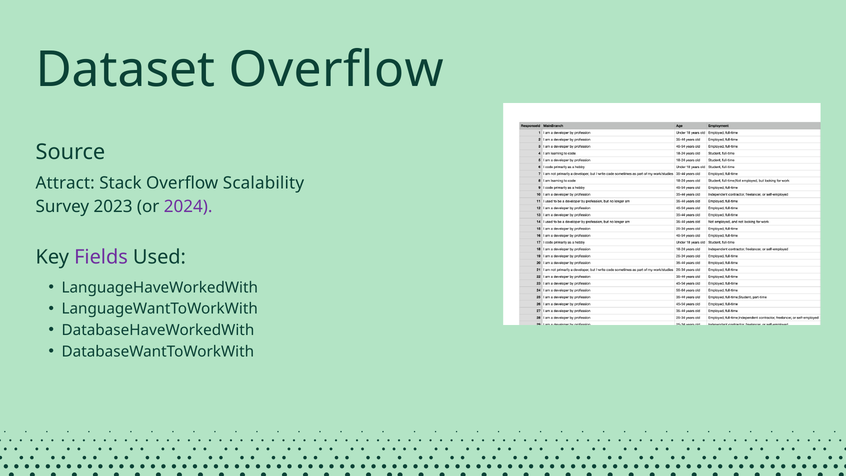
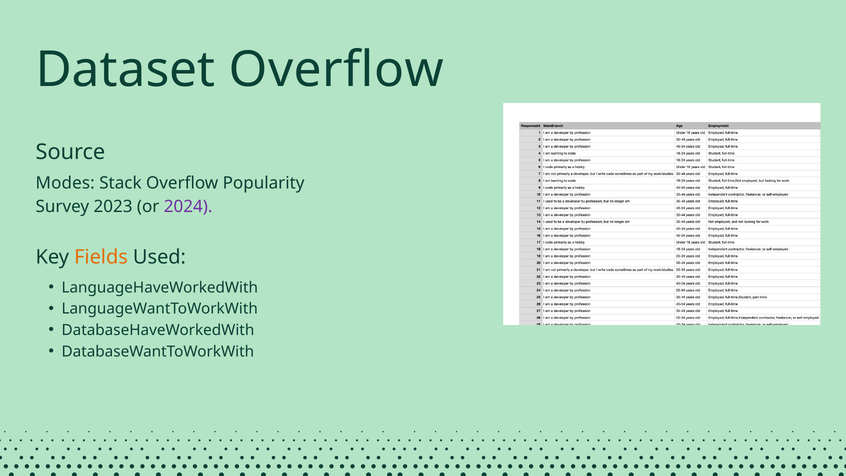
Attract: Attract -> Modes (65, 183)
Scalability: Scalability -> Popularity (264, 183)
Fields colour: purple -> orange (101, 257)
